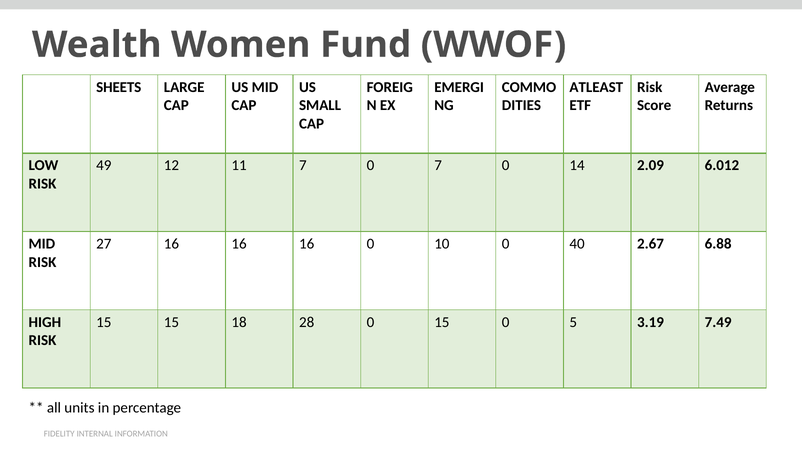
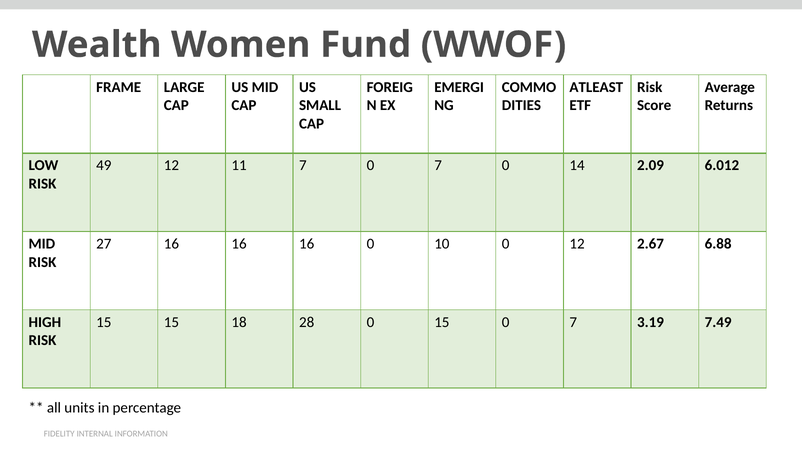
SHEETS: SHEETS -> FRAME (119, 87)
0 40: 40 -> 12 (577, 244)
15 0 5: 5 -> 7 (573, 322)
